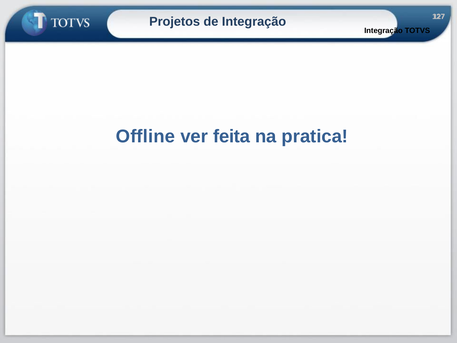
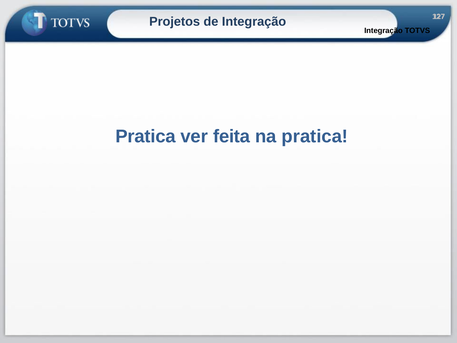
Offline: Offline -> Pratica (146, 136)
